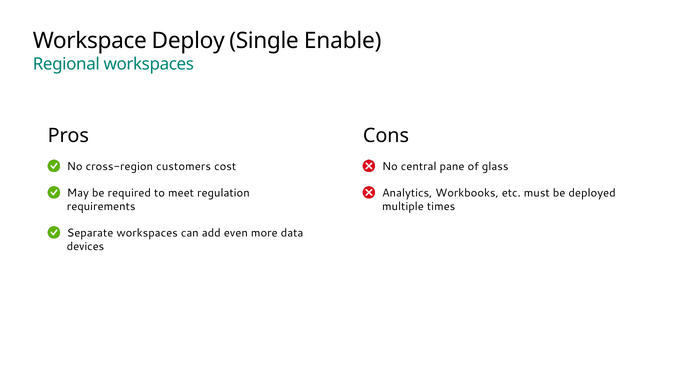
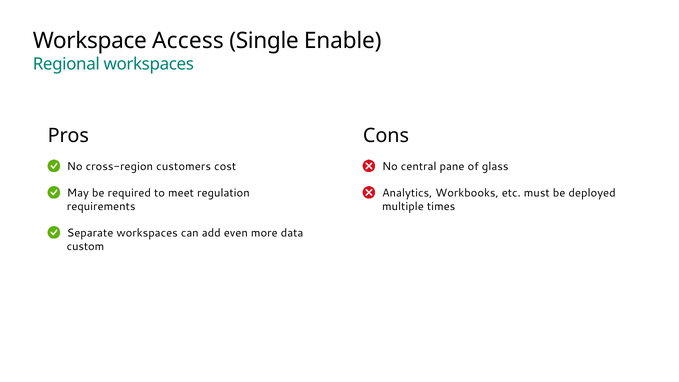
Deploy: Deploy -> Access (188, 41)
devices: devices -> custom (85, 246)
